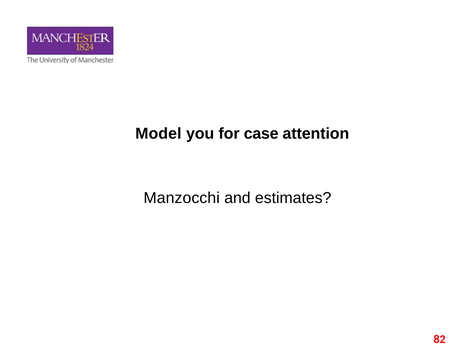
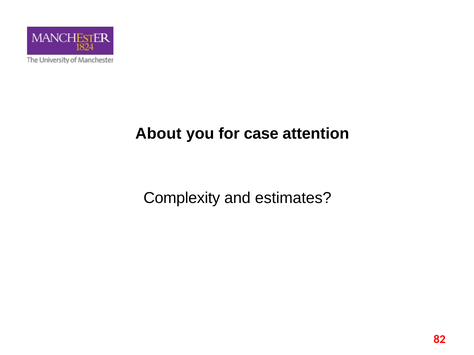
Model: Model -> About (158, 134)
Manzocchi: Manzocchi -> Complexity (182, 198)
